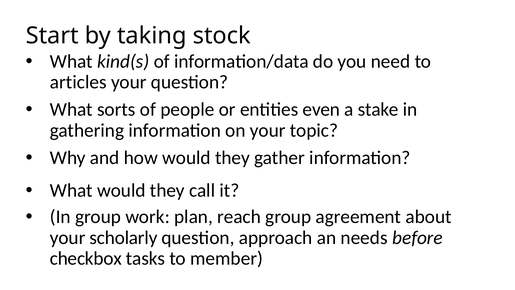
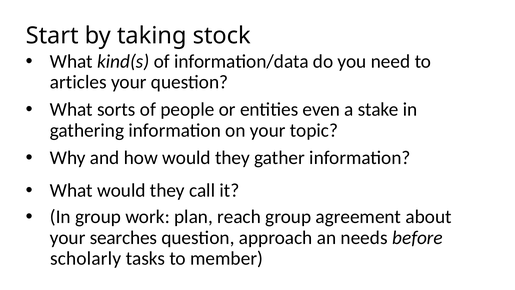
scholarly: scholarly -> searches (123, 237)
checkbox: checkbox -> scholarly (86, 258)
